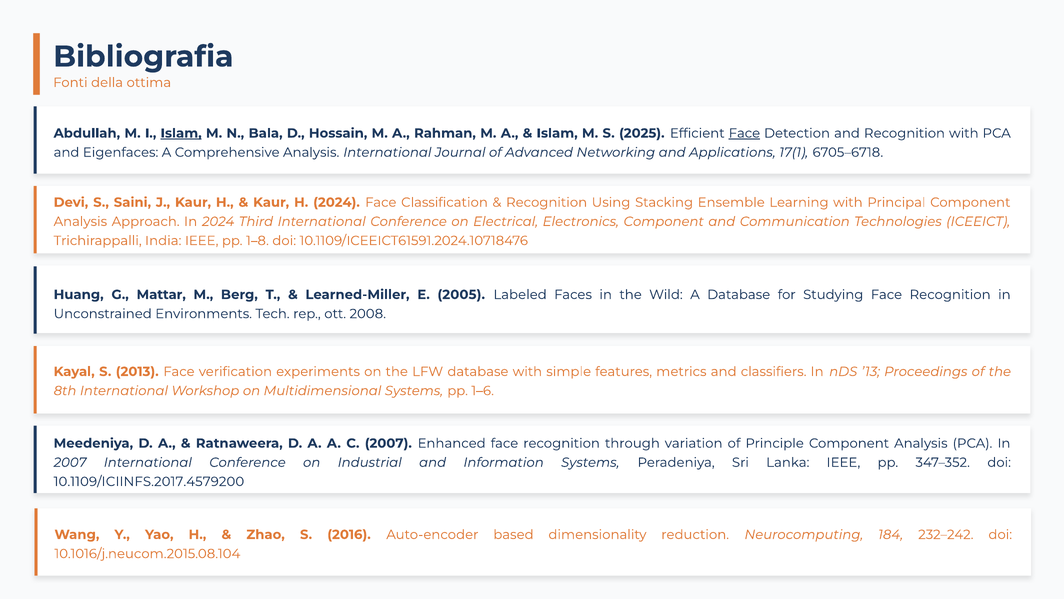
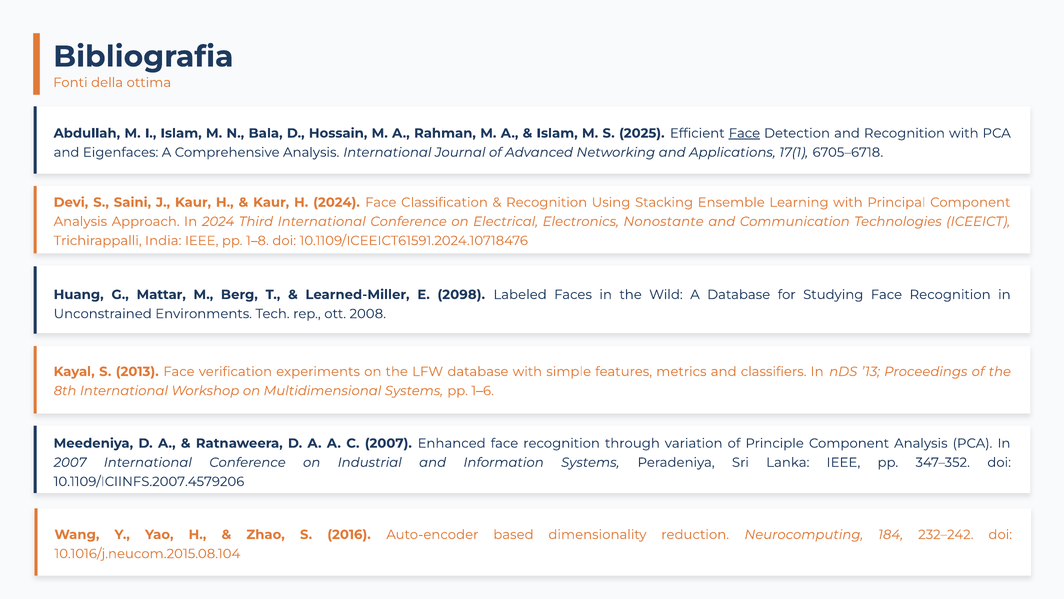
Islam underline: present -> none (181, 133)
Electronics Component: Component -> Nonostante (664, 221)
2005: 2005 -> 2098 (461, 294)
10.1109/ICIINFS.2017.4579200: 10.1109/ICIINFS.2017.4579200 -> 10.1109/ICIINFS.2007.4579206 (149, 481)
